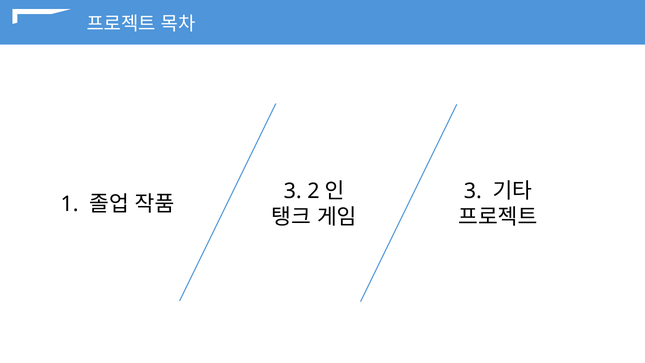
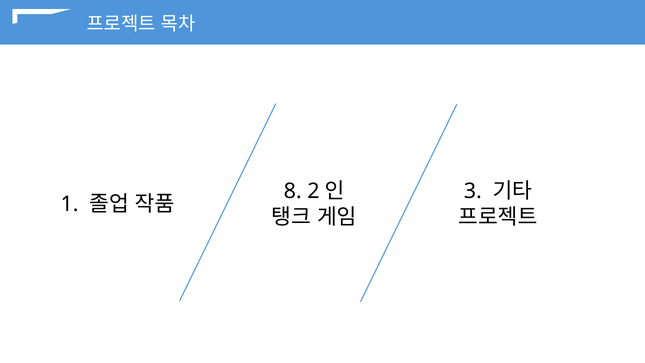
3: 3 -> 8 (293, 191)
